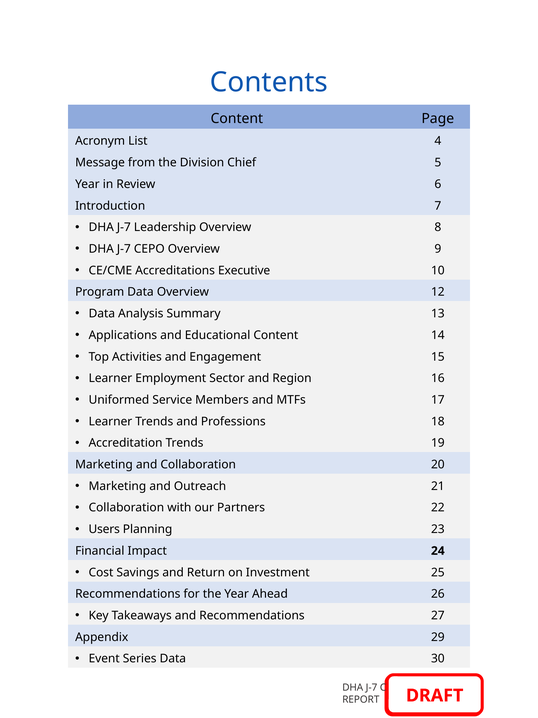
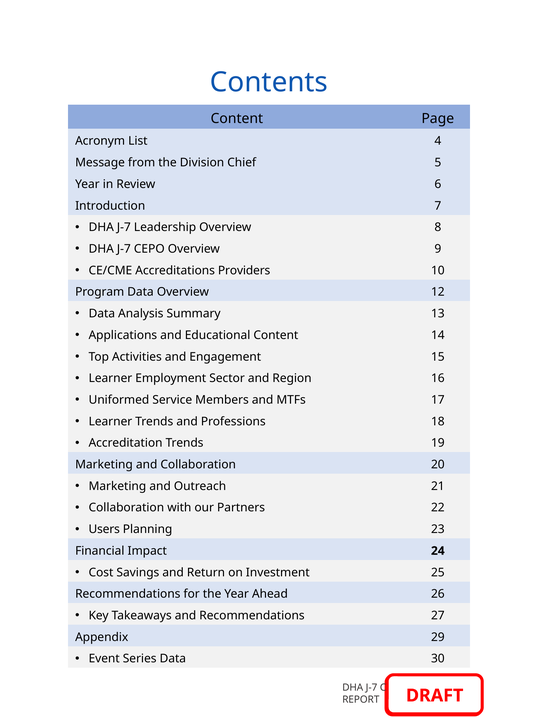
Executive: Executive -> Providers (244, 270)
